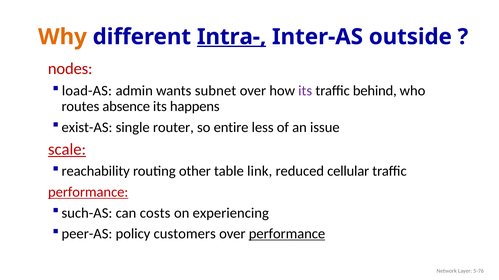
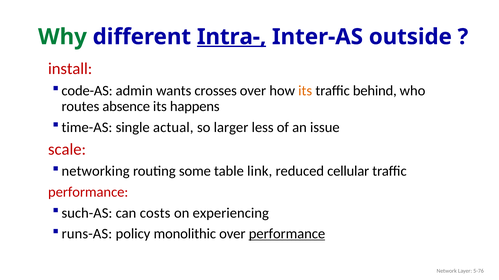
Why colour: orange -> green (62, 37)
nodes: nodes -> install (70, 69)
load-AS: load-AS -> code-AS (87, 91)
subnet: subnet -> crosses (216, 91)
its colour: purple -> orange (305, 91)
exist-AS: exist-AS -> time-AS (87, 128)
router: router -> actual (173, 128)
entire: entire -> larger (231, 128)
scale underline: present -> none (67, 150)
reachability: reachability -> networking (96, 172)
other: other -> some (195, 172)
performance underline: present -> none (88, 193)
peer-AS: peer-AS -> runs-AS (87, 234)
customers: customers -> monolithic (185, 234)
